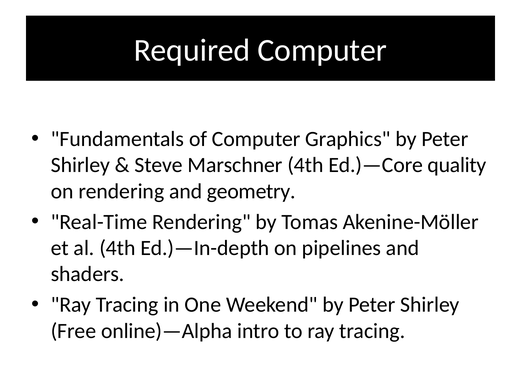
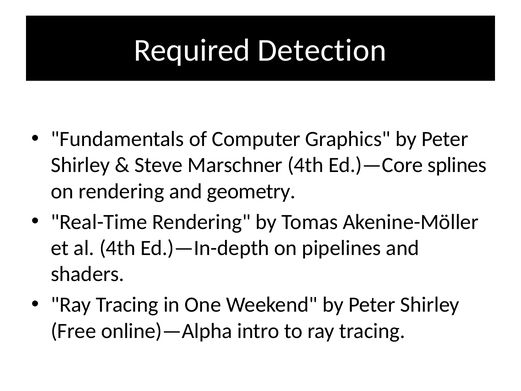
Required Computer: Computer -> Detection (322, 50)
quality: quality -> splines (457, 165)
